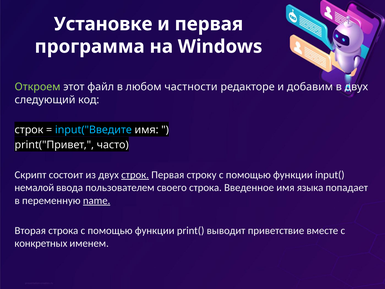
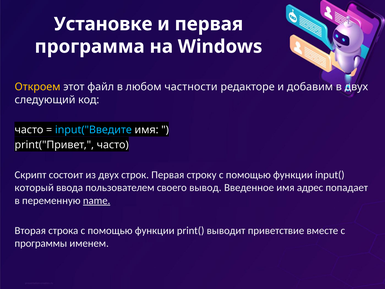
Откроем colour: light green -> yellow (38, 87)
строк: строк -> часто (29, 130)
строк underline: present -> none (135, 175)
немалой: немалой -> который (34, 187)
своего строка: строка -> вывод (205, 187)
языка: языка -> адрес (310, 187)
конкретных: конкретных -> программы (41, 243)
